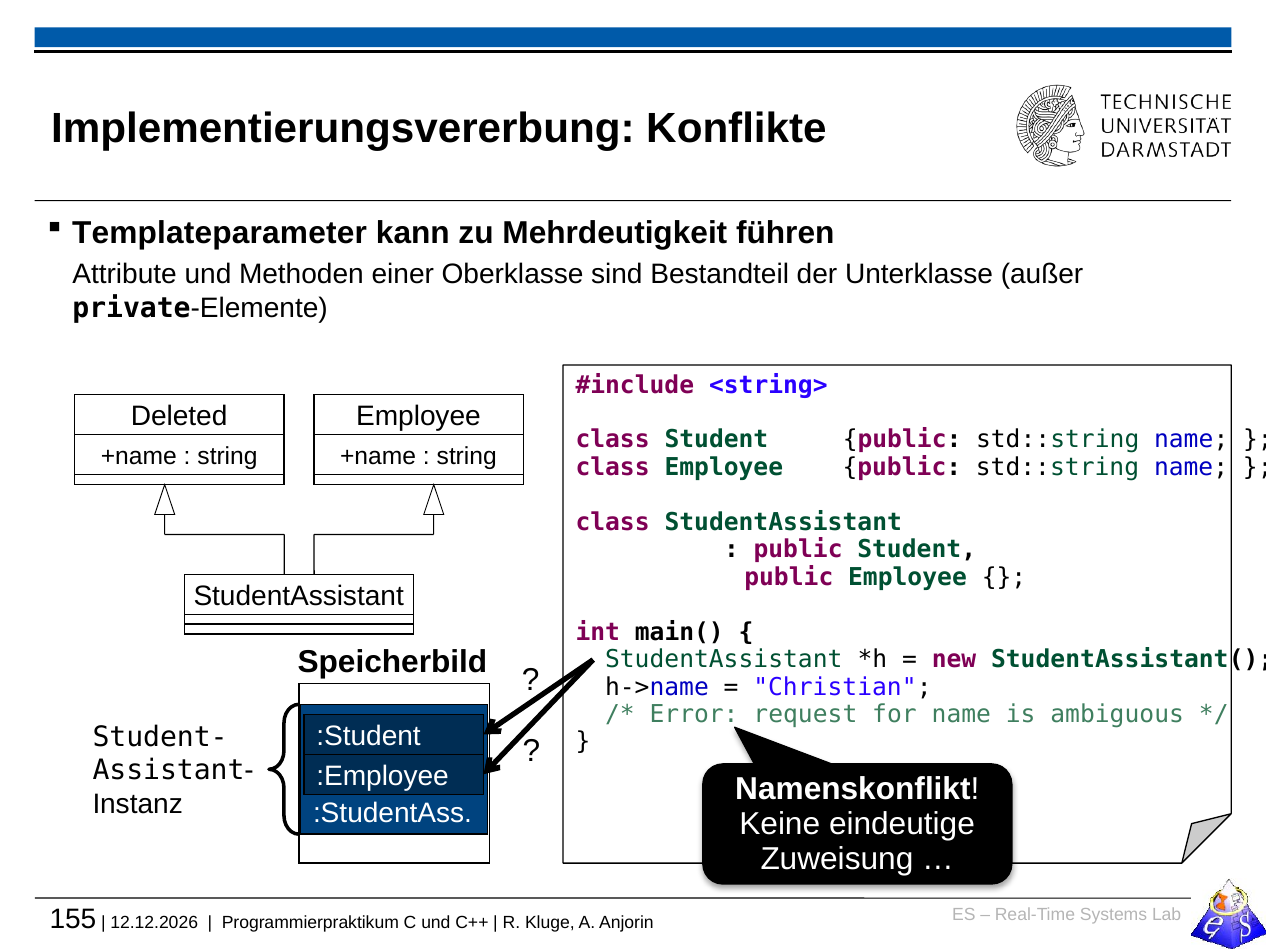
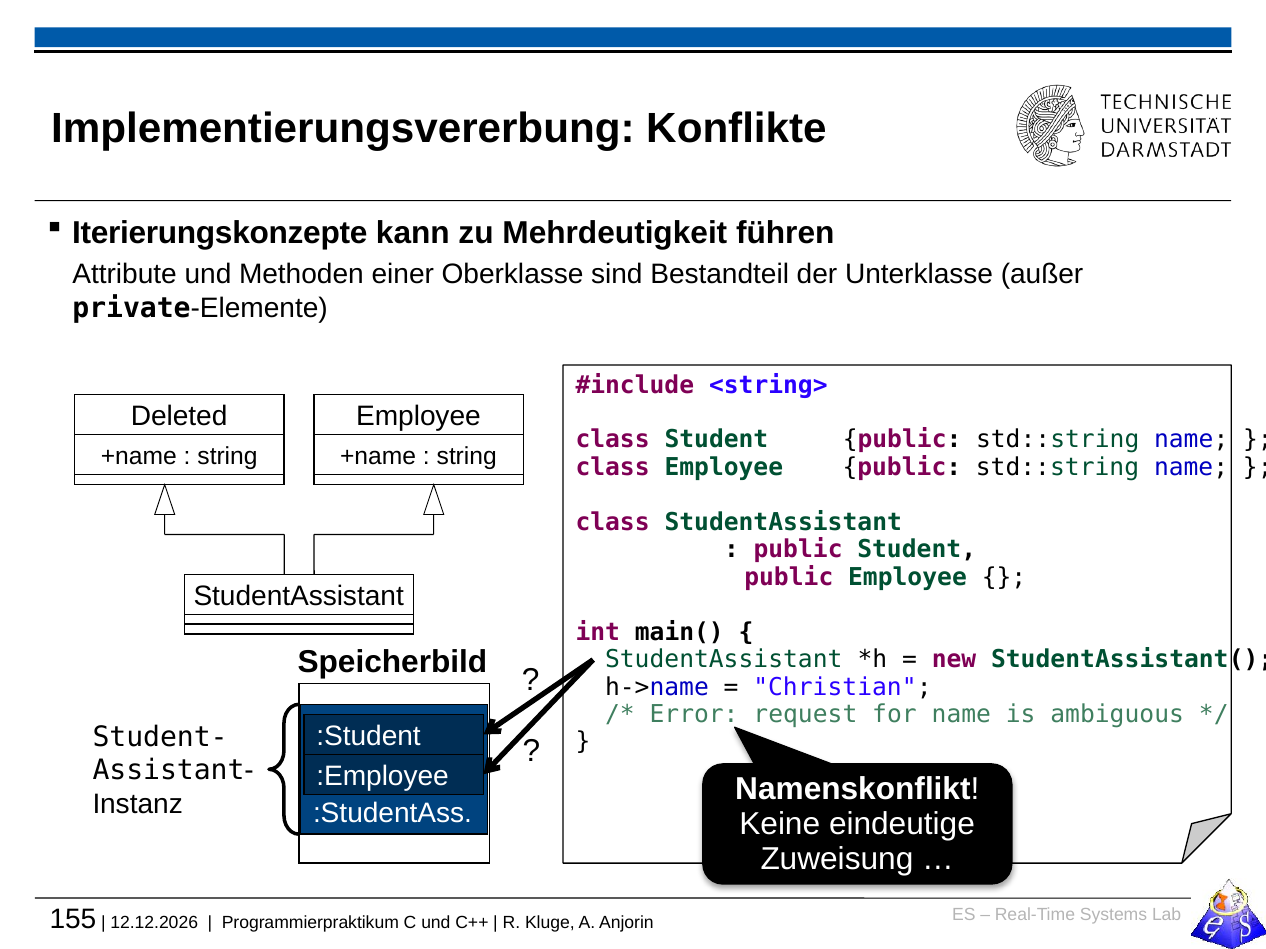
Templateparameter: Templateparameter -> Iterierungskonzepte (220, 233)
